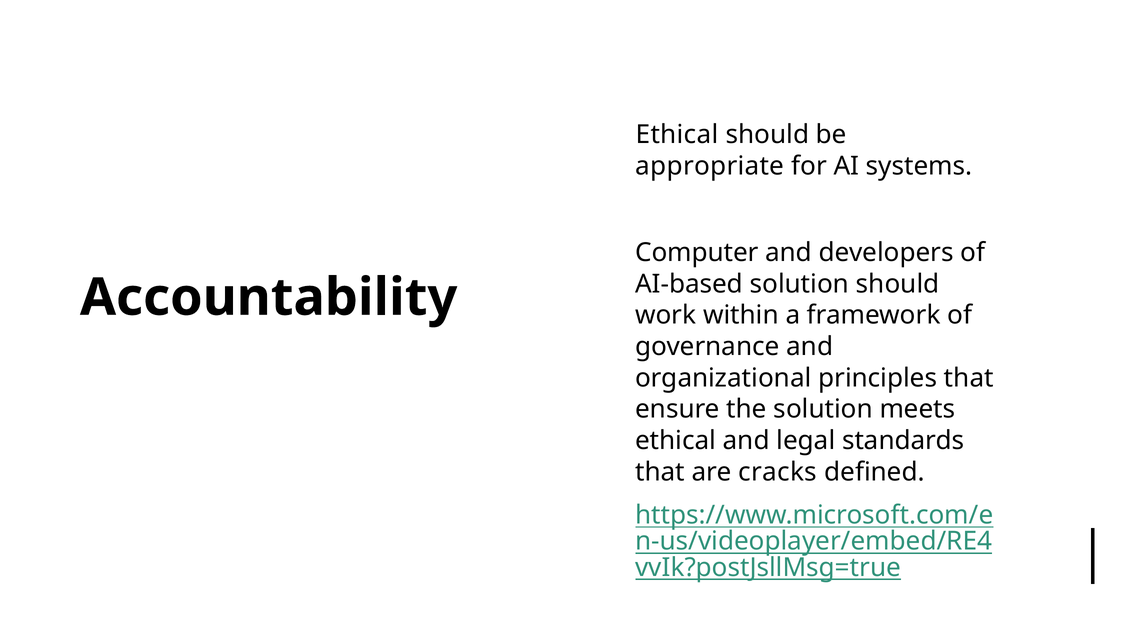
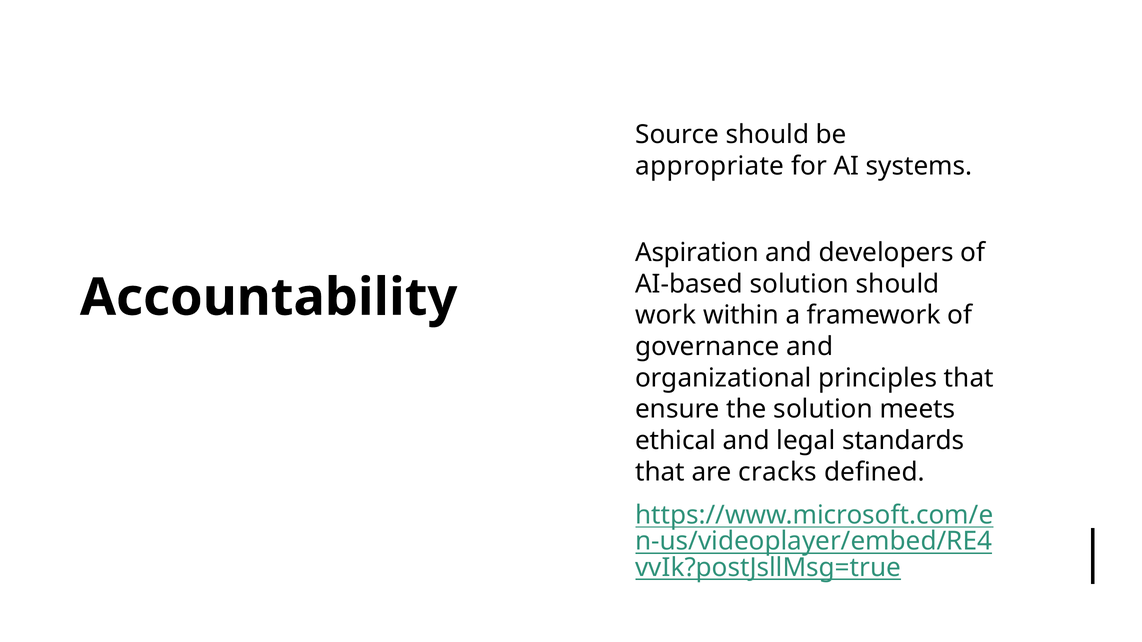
Ethical: Ethical -> Source (677, 135)
Computer: Computer -> Aspiration (697, 253)
